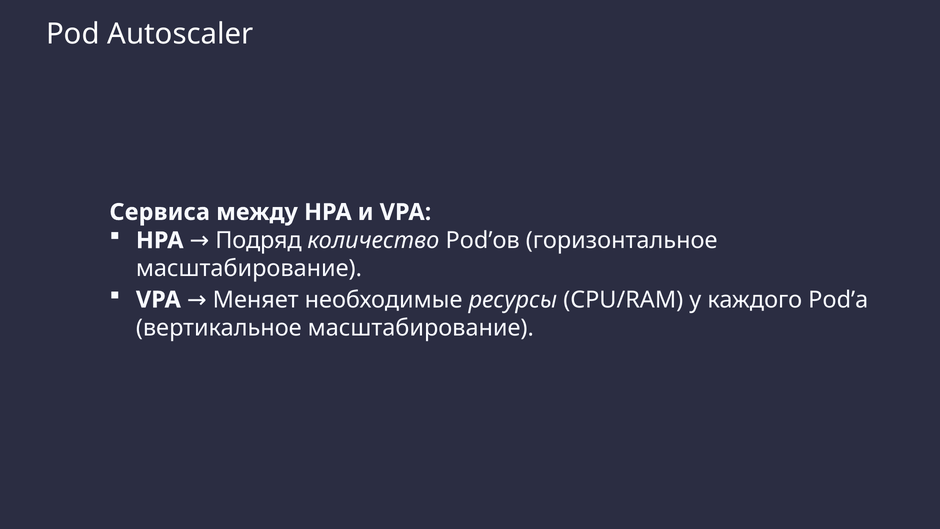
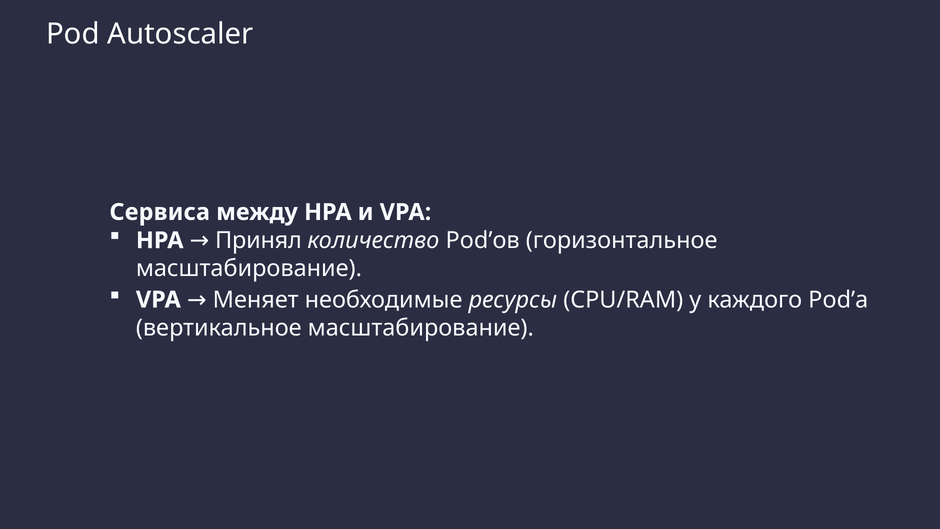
Подряд: Подряд -> Принял (258, 240)
